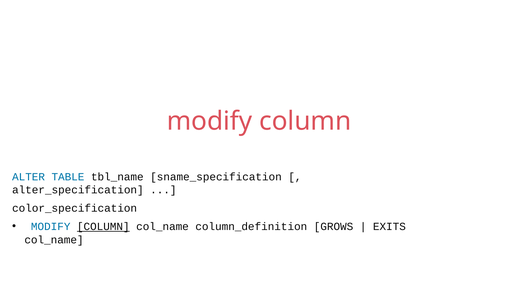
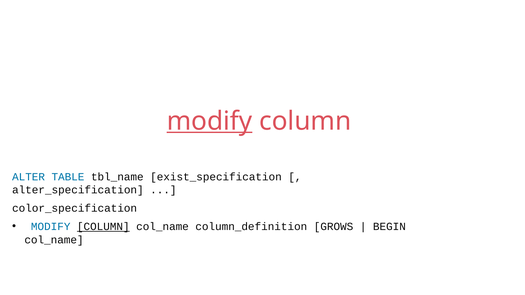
modify underline: none -> present (210, 121)
sname_specification: sname_specification -> exist_specification (216, 177)
EXITS: EXITS -> BEGIN (389, 227)
